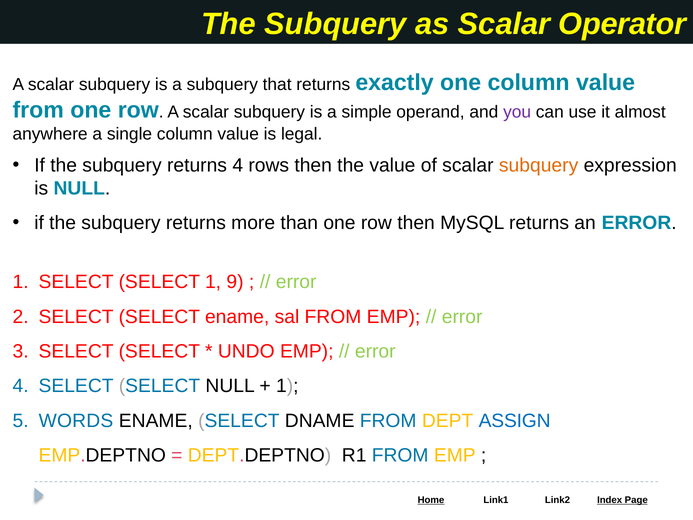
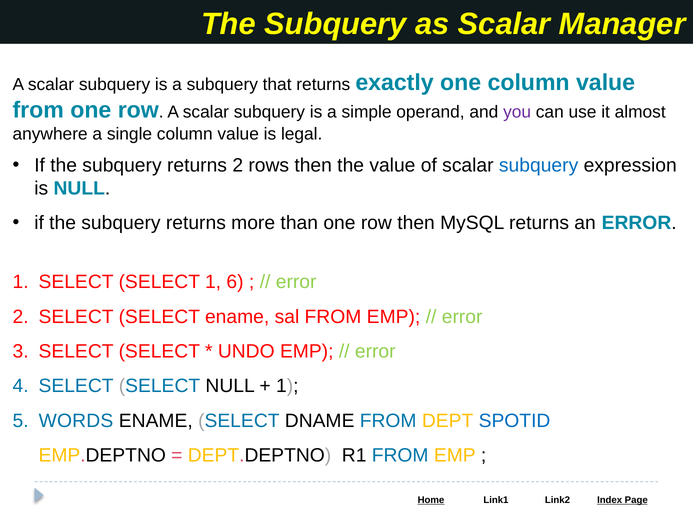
Operator: Operator -> Manager (622, 24)
returns 4: 4 -> 2 (238, 165)
subquery colour: orange -> blue (539, 165)
9: 9 -> 6 (235, 282)
ASSIGN: ASSIGN -> SPOTID (515, 421)
